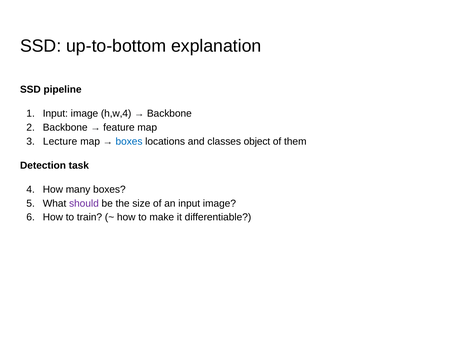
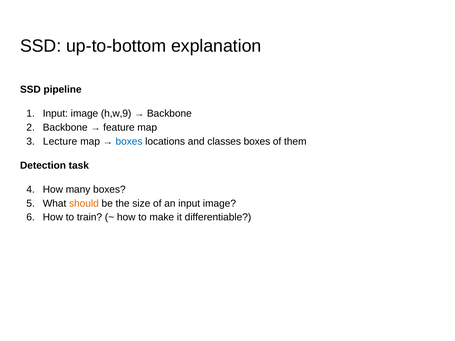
h,w,4: h,w,4 -> h,w,9 (116, 114)
classes object: object -> boxes (257, 141)
should colour: purple -> orange (84, 204)
